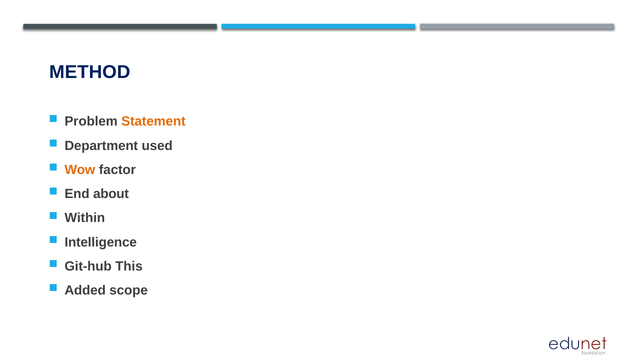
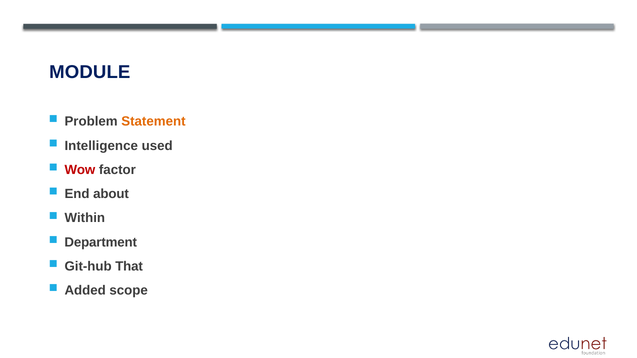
METHOD: METHOD -> MODULE (90, 72)
Department: Department -> Intelligence (101, 146)
Wow colour: orange -> red (80, 170)
Intelligence: Intelligence -> Department (101, 242)
This: This -> That (129, 267)
